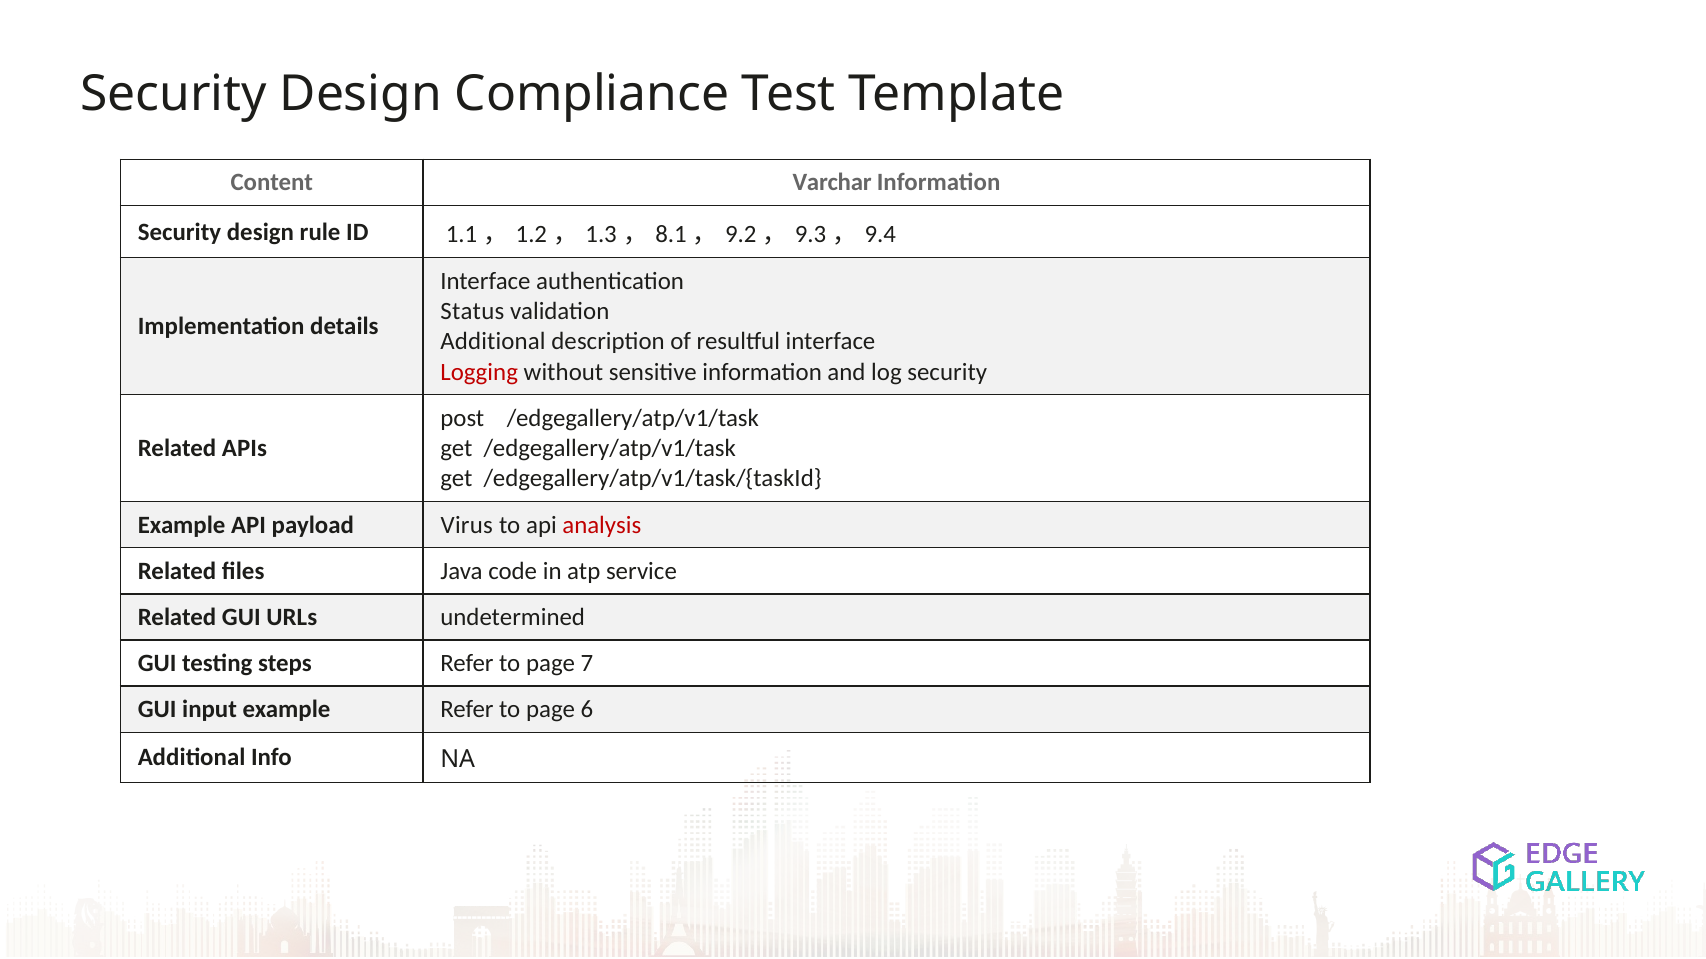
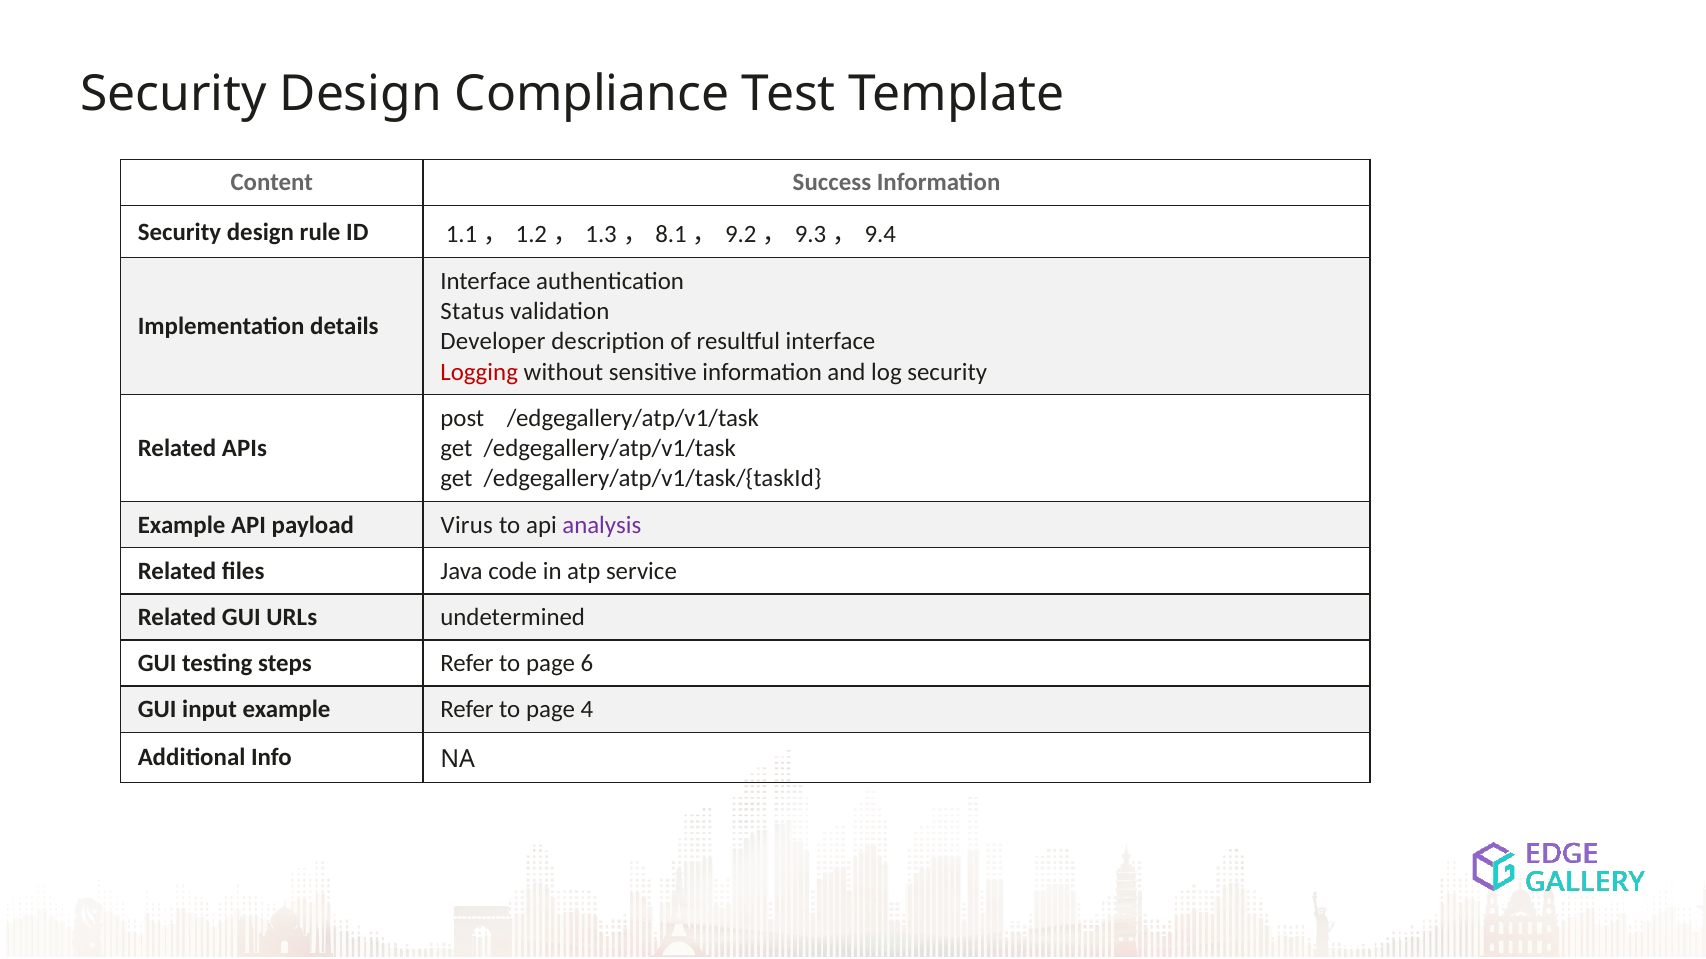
Varchar: Varchar -> Success (832, 183)
Additional: Additional -> Developer (493, 342)
analysis colour: red -> purple (602, 525)
7: 7 -> 6 (587, 664)
6: 6 -> 4 (587, 710)
